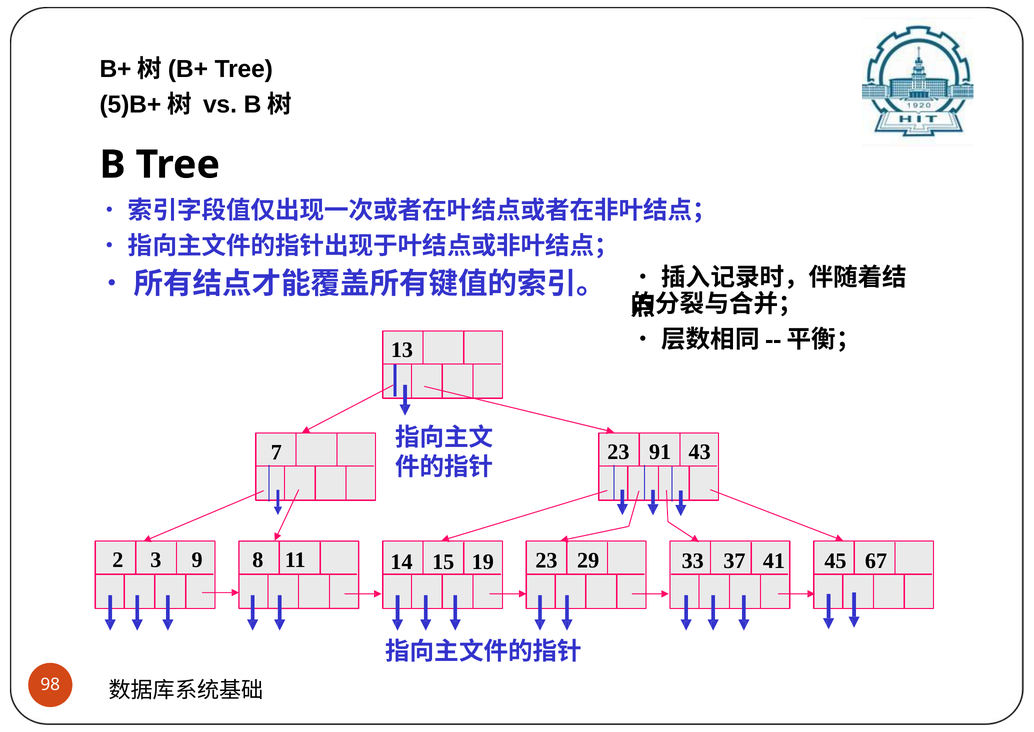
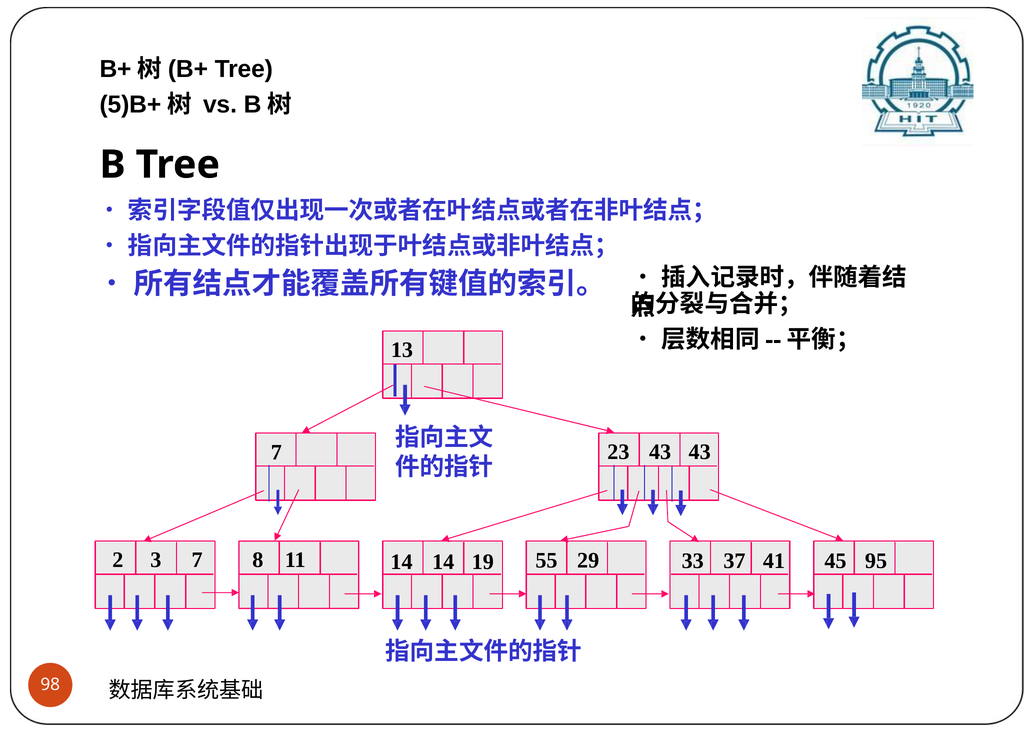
23 91: 91 -> 43 (660, 451)
3 9: 9 -> 7 (197, 559)
14 15: 15 -> 14 (443, 561)
19 23: 23 -> 55 (546, 560)
67: 67 -> 95 (876, 561)
